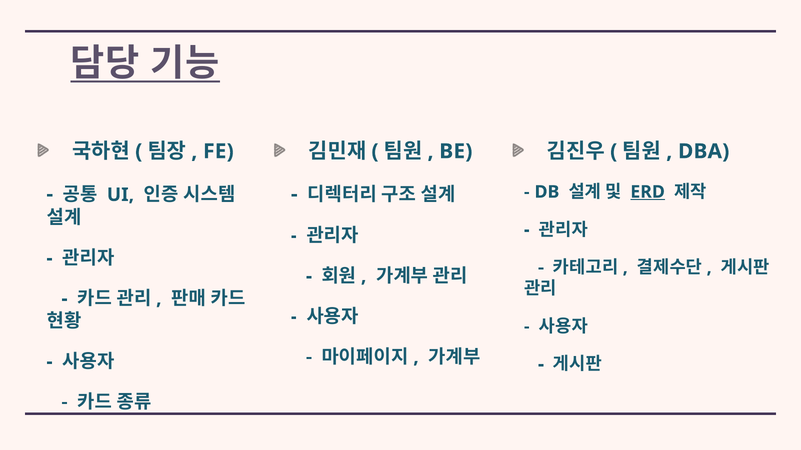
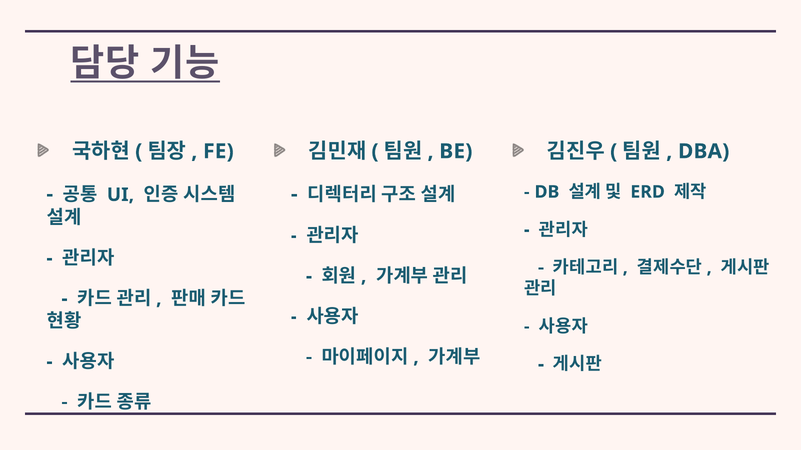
ERD underline: present -> none (648, 192)
